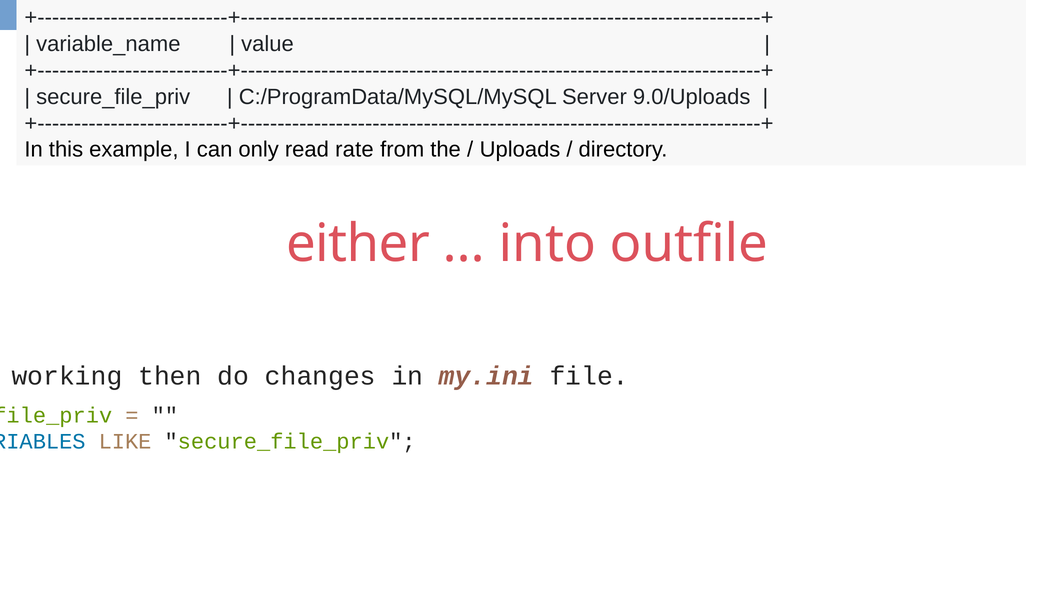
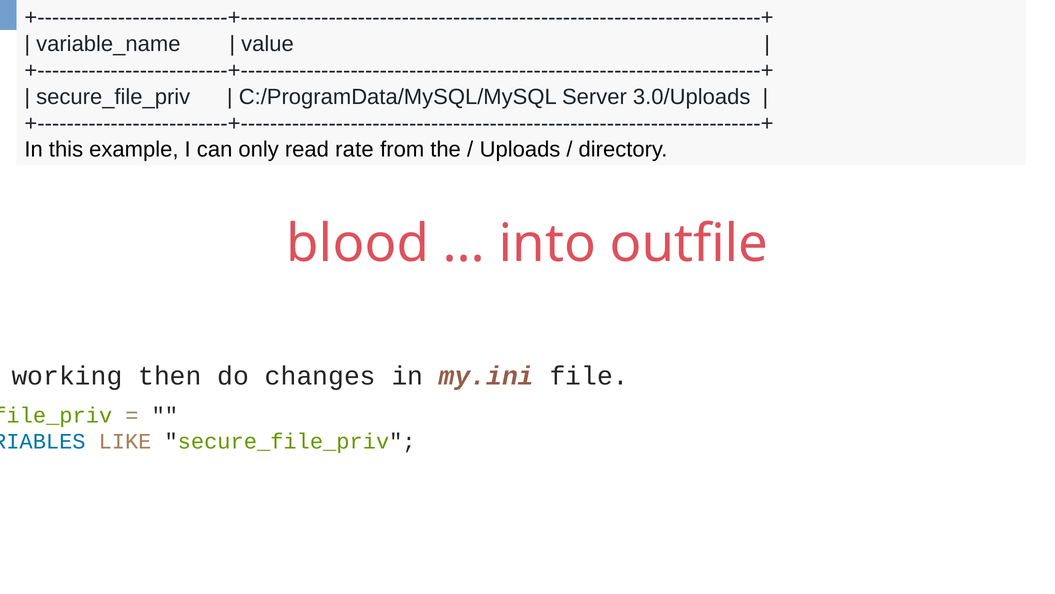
9.0/Uploads: 9.0/Uploads -> 3.0/Uploads (692, 97)
either: either -> blood (358, 244)
